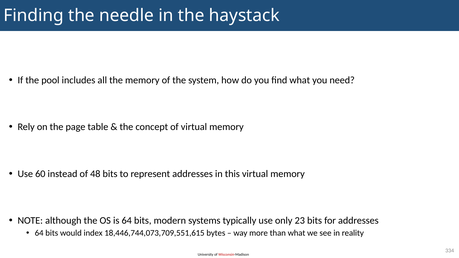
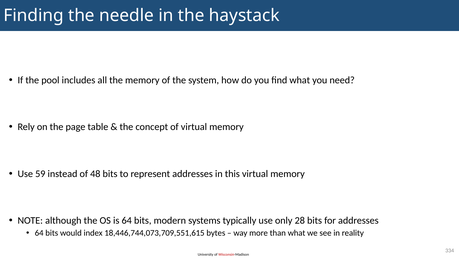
60: 60 -> 59 (40, 174)
23: 23 -> 28 (300, 221)
